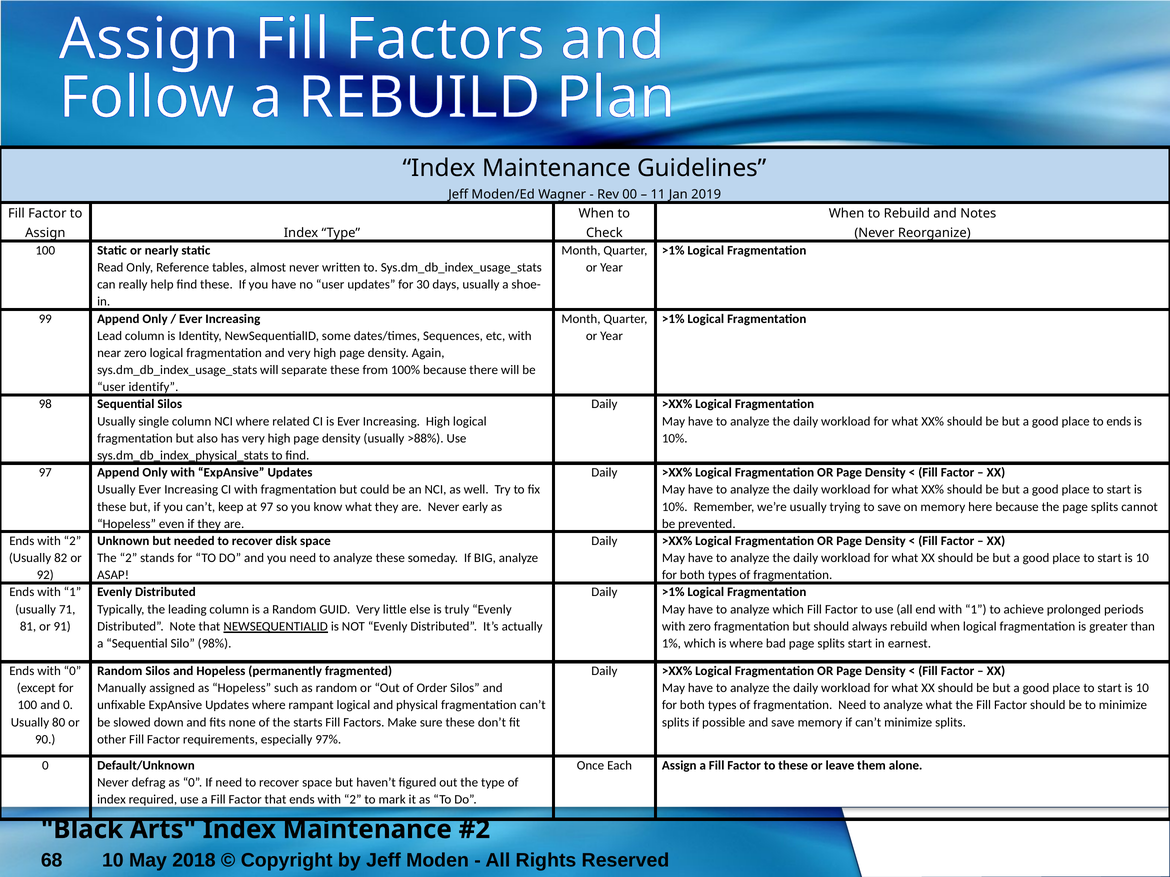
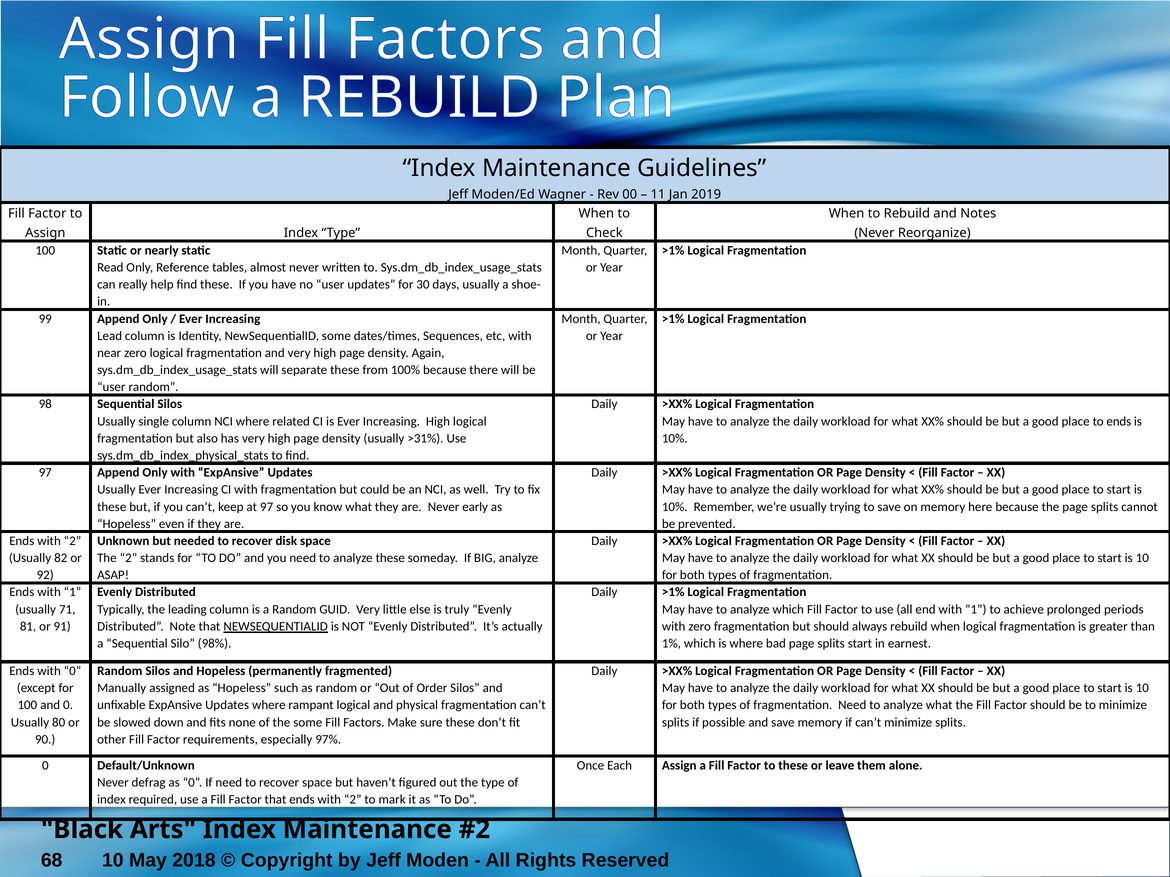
user identify: identify -> random (154, 387)
>88%: >88% -> >31% (425, 439)
the starts: starts -> some (308, 723)
